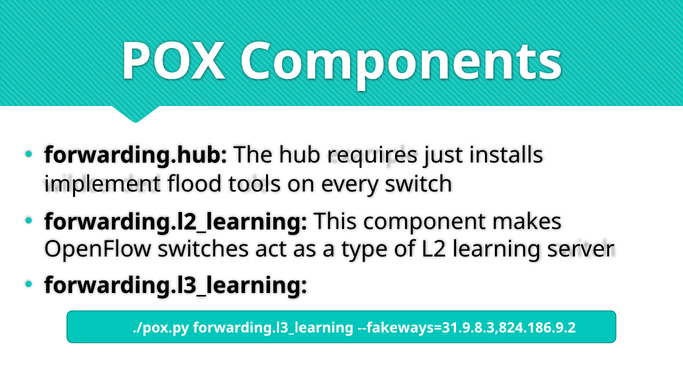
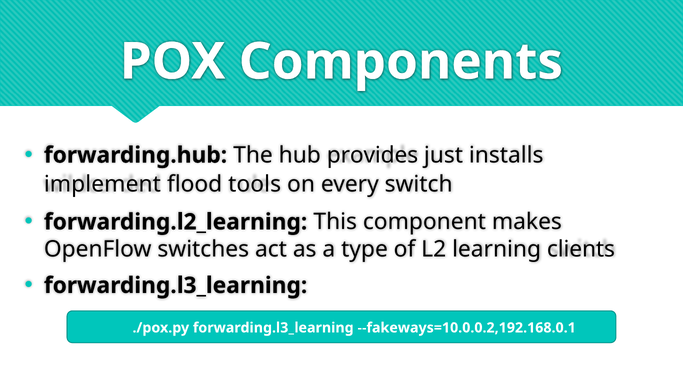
requires: requires -> provides (373, 155)
server: server -> clients (581, 249)
--fakeways=31.9.8.3,824.186.9.2: --fakeways=31.9.8.3,824.186.9.2 -> --fakeways=10.0.0.2,192.168.0.1 (467, 328)
